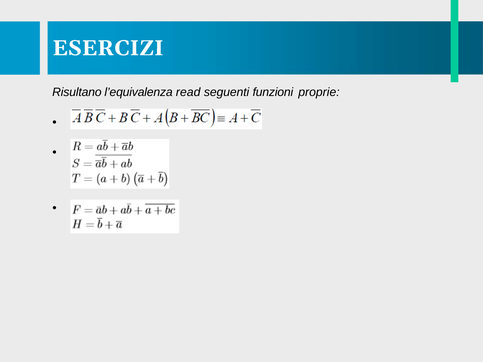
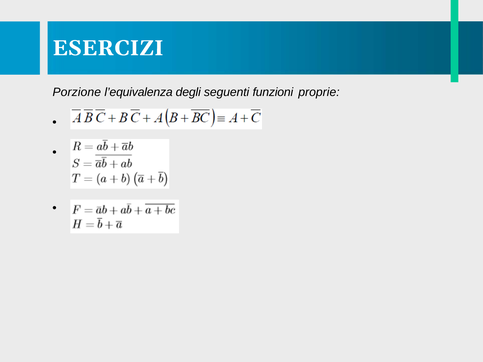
Risultano: Risultano -> Porzione (77, 92)
read: read -> degli (188, 92)
